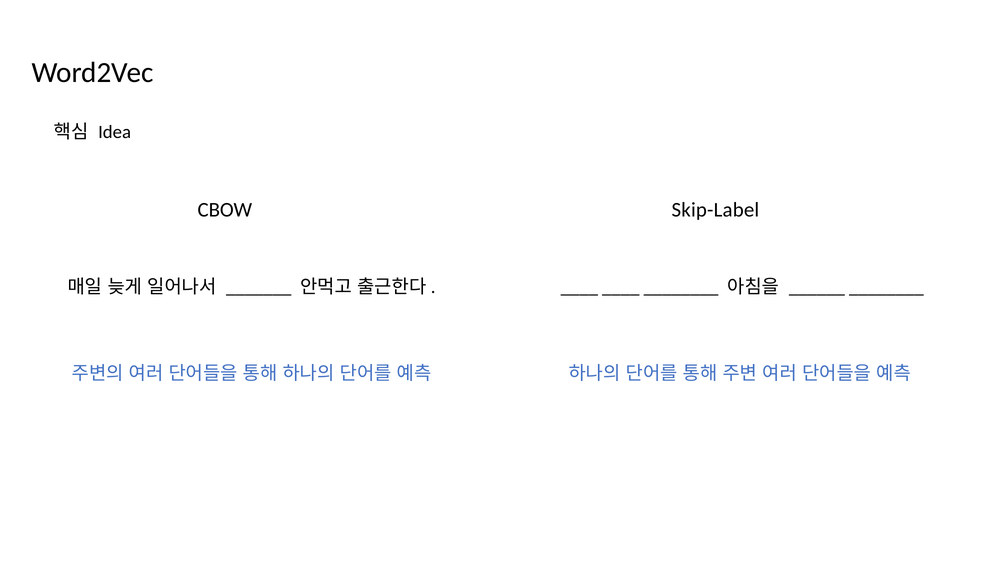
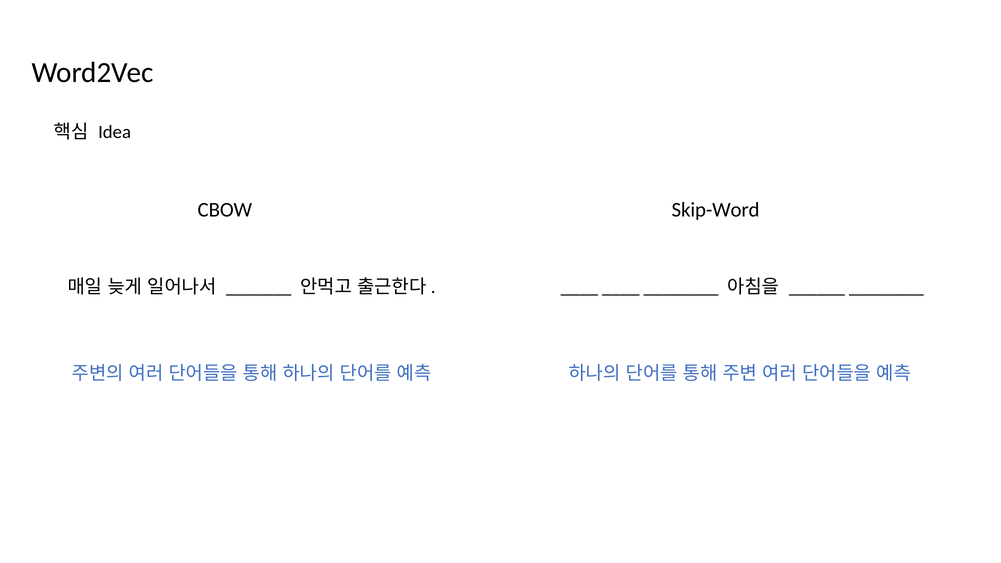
Skip-Label: Skip-Label -> Skip-Word (716, 210)
